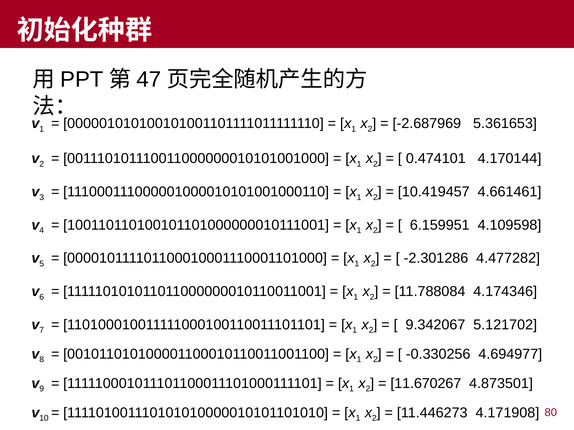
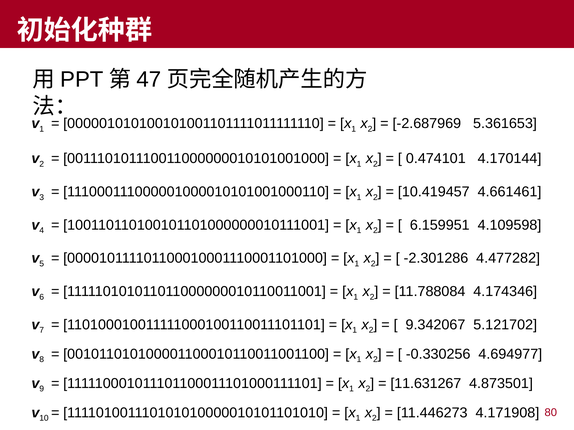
11.670267: 11.670267 -> 11.631267 (426, 384)
